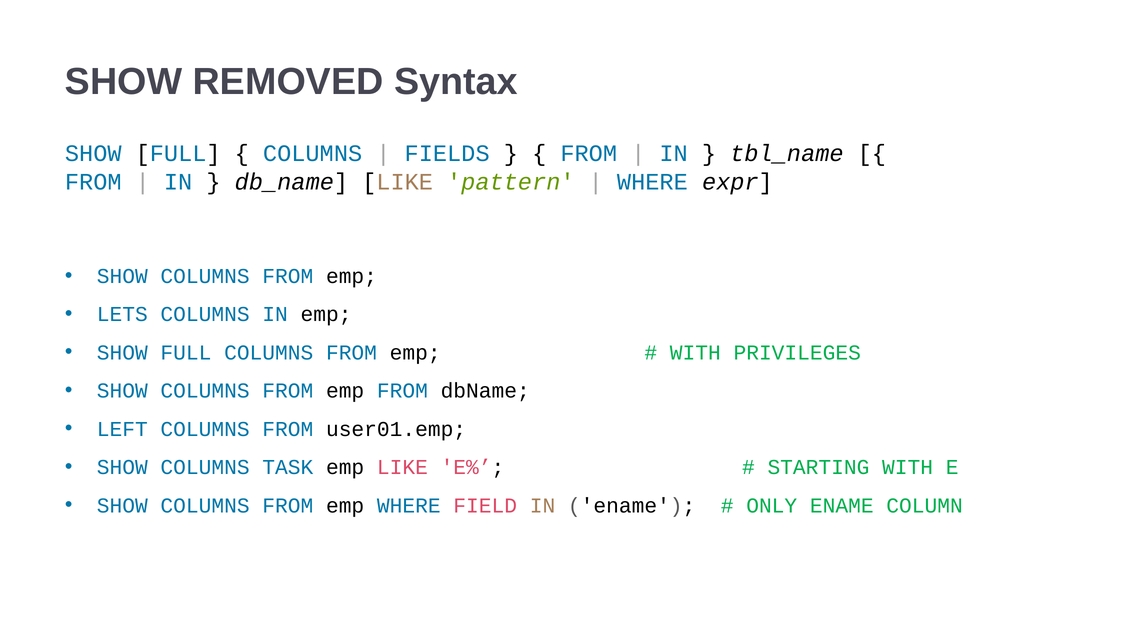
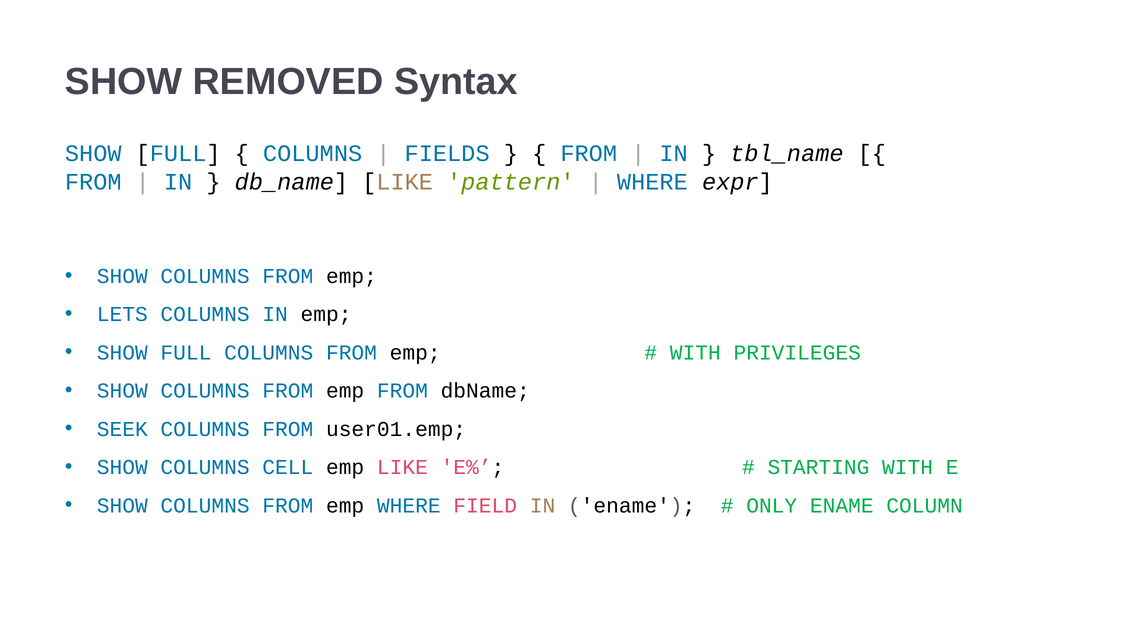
LEFT: LEFT -> SEEK (122, 429)
TASK: TASK -> CELL (288, 467)
